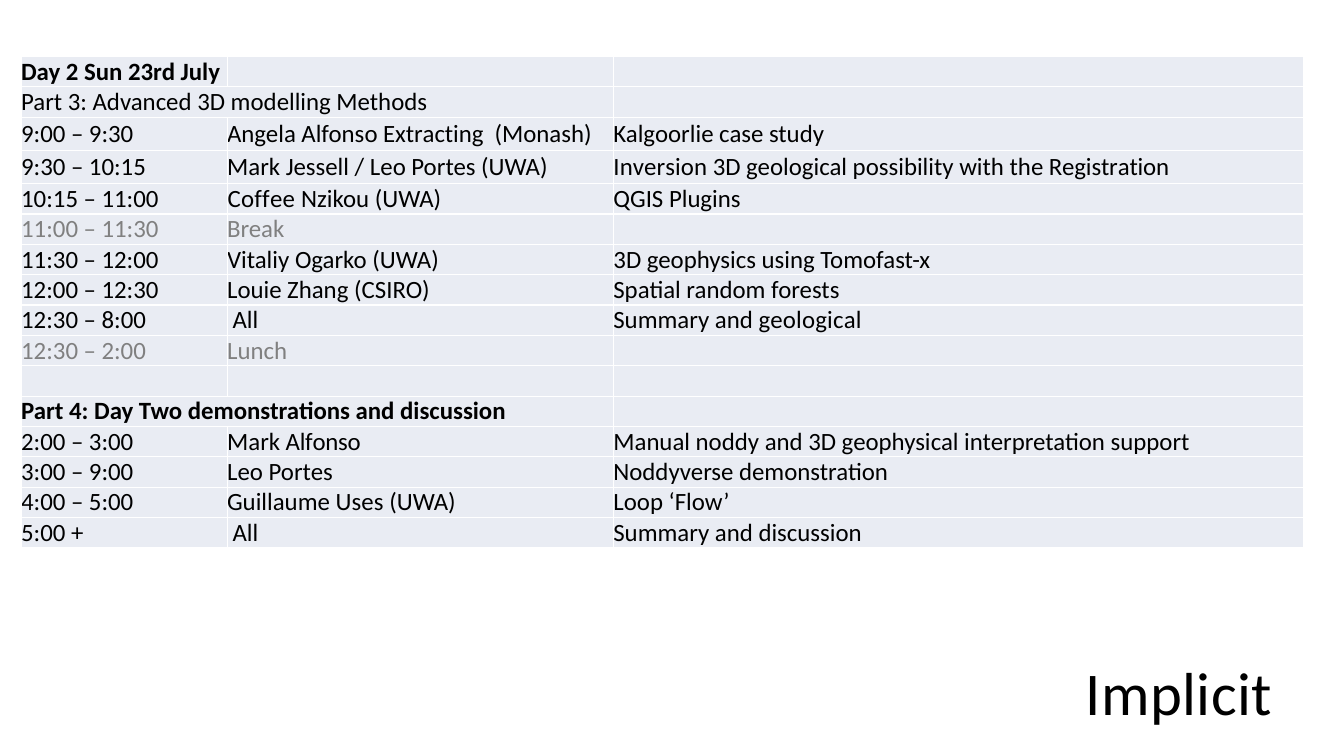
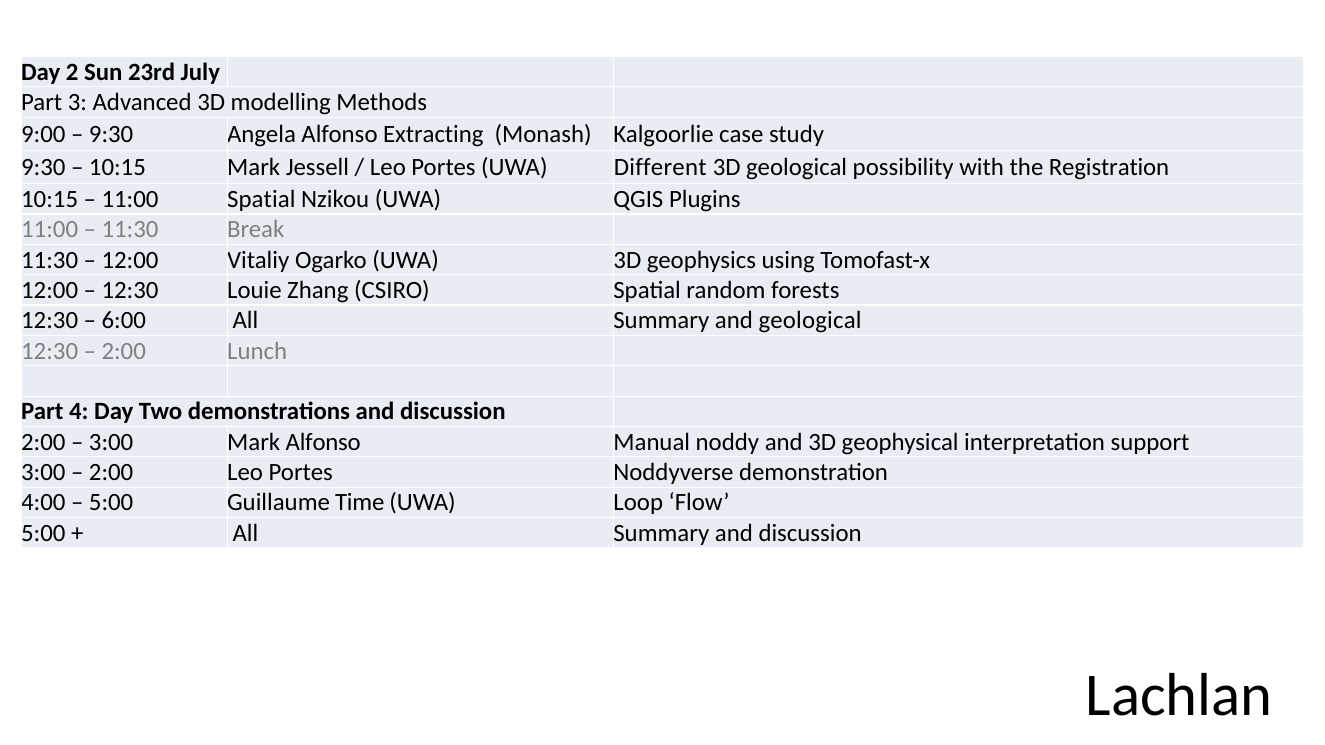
Inversion: Inversion -> Different (660, 167)
11:00 Coffee: Coffee -> Spatial (261, 199)
8:00: 8:00 -> 6:00 (124, 321)
9:00: 9:00 -> 2:00 (111, 472)
Uses: Uses -> Time (360, 503)
Implicit: Implicit -> Lachlan (1179, 696)
